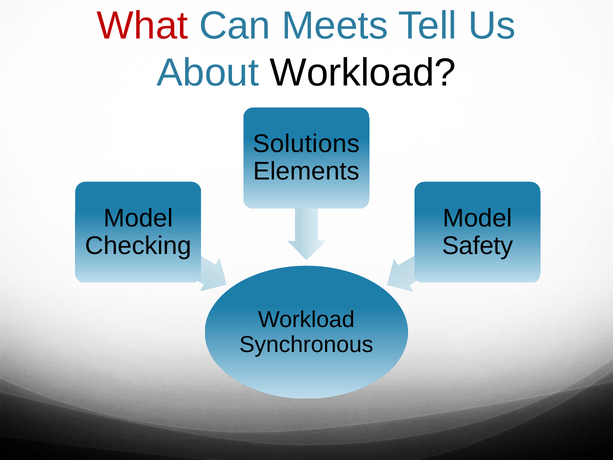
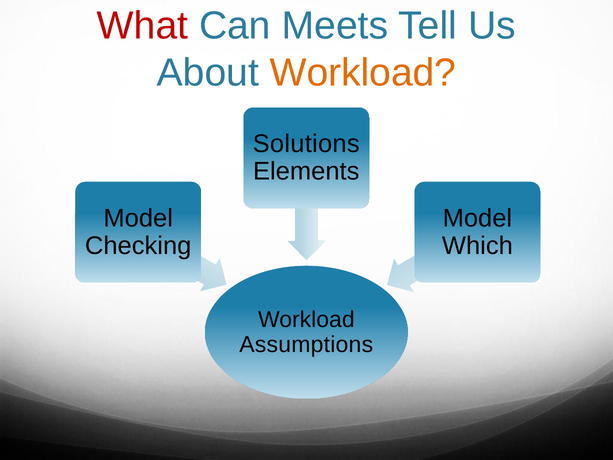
Workload colour: black -> orange (363, 73)
Safety: Safety -> Which (477, 246)
Synchronous: Synchronous -> Assumptions (306, 344)
